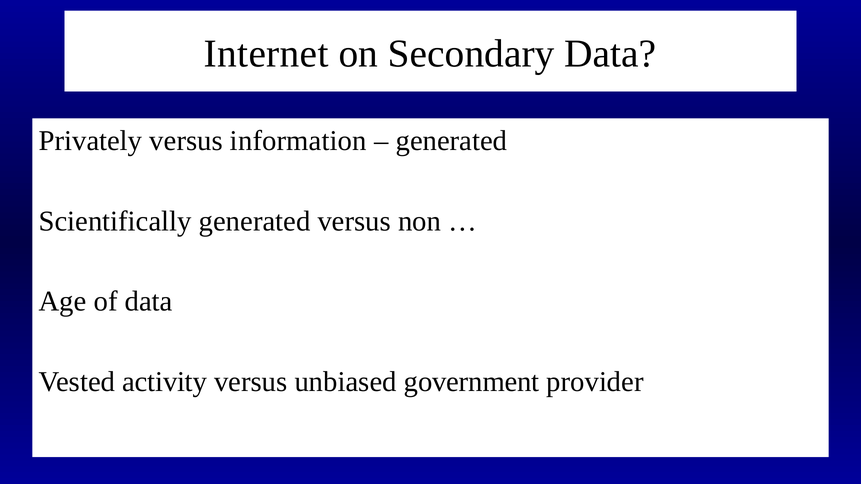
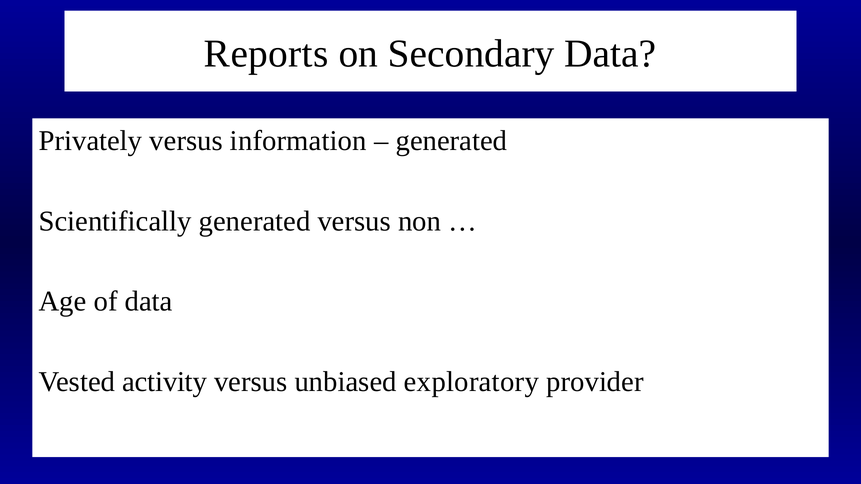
Internet: Internet -> Reports (266, 54)
government: government -> exploratory (471, 382)
